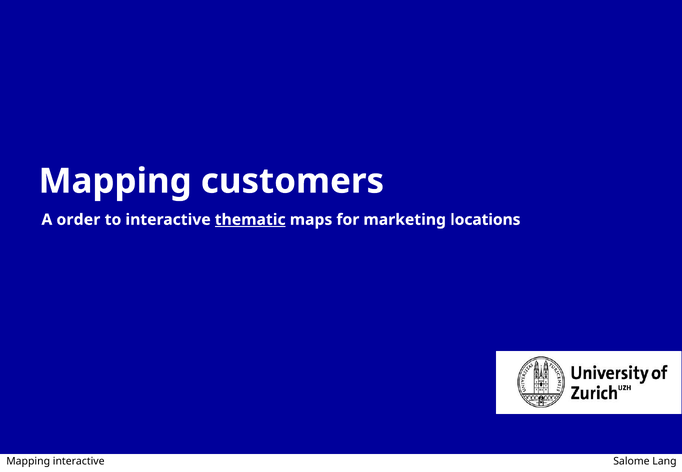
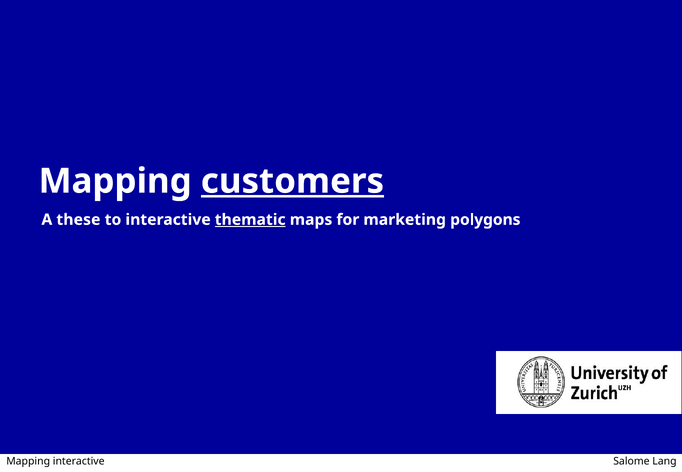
customers underline: none -> present (292, 181)
order: order -> these (78, 220)
locations: locations -> polygons (485, 220)
